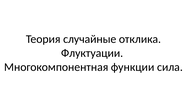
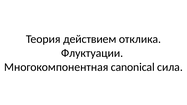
случайные: случайные -> действием (90, 39)
функции: функции -> canonical (133, 67)
